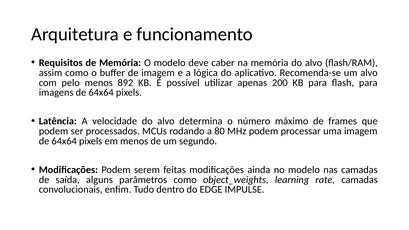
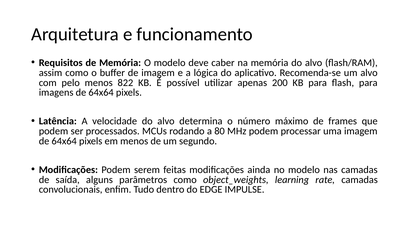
892: 892 -> 822 (125, 83)
